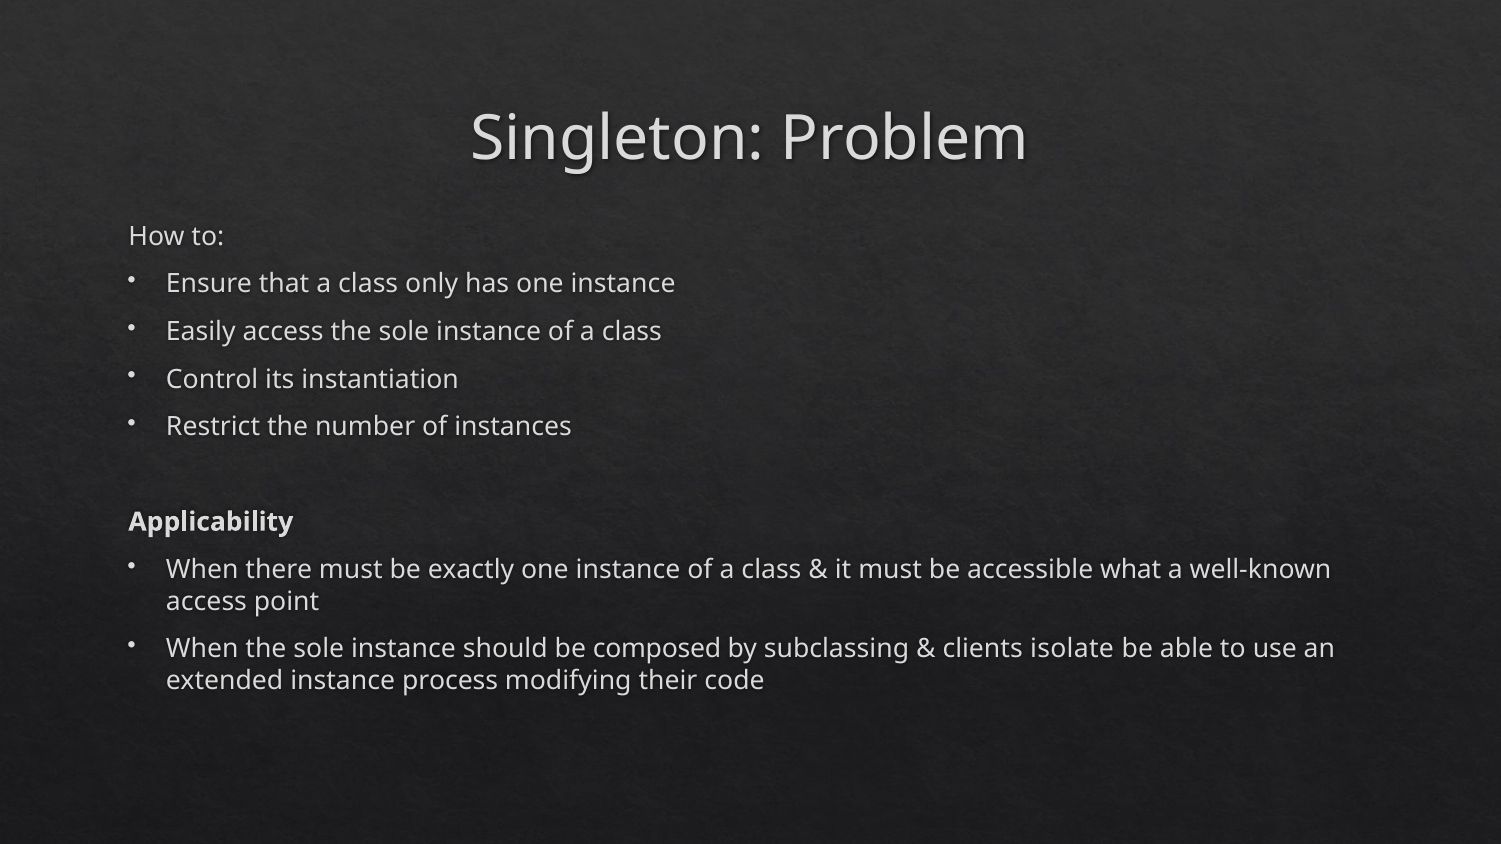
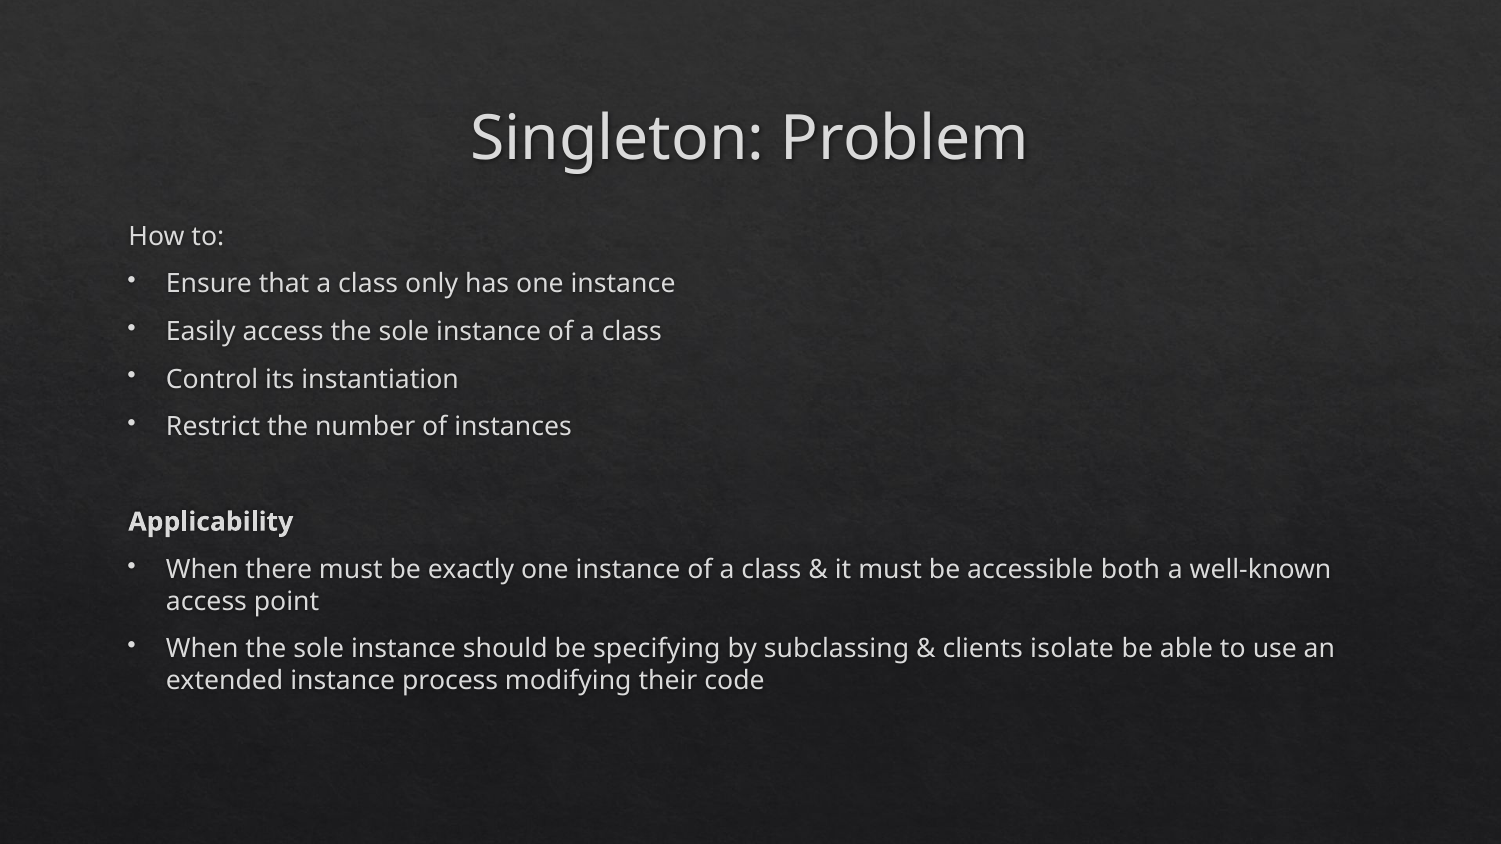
what: what -> both (1130, 570)
composed: composed -> specifying (657, 649)
